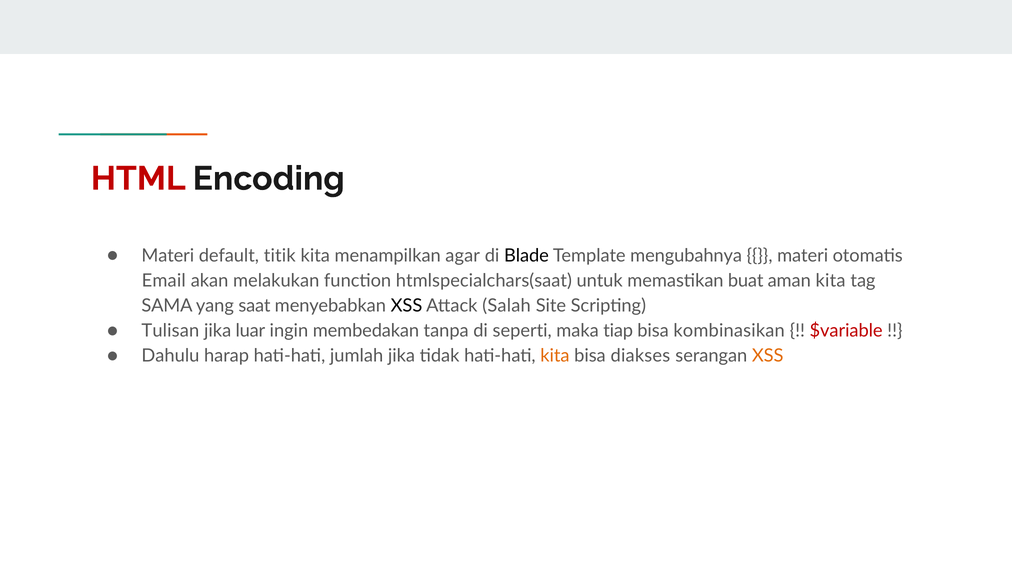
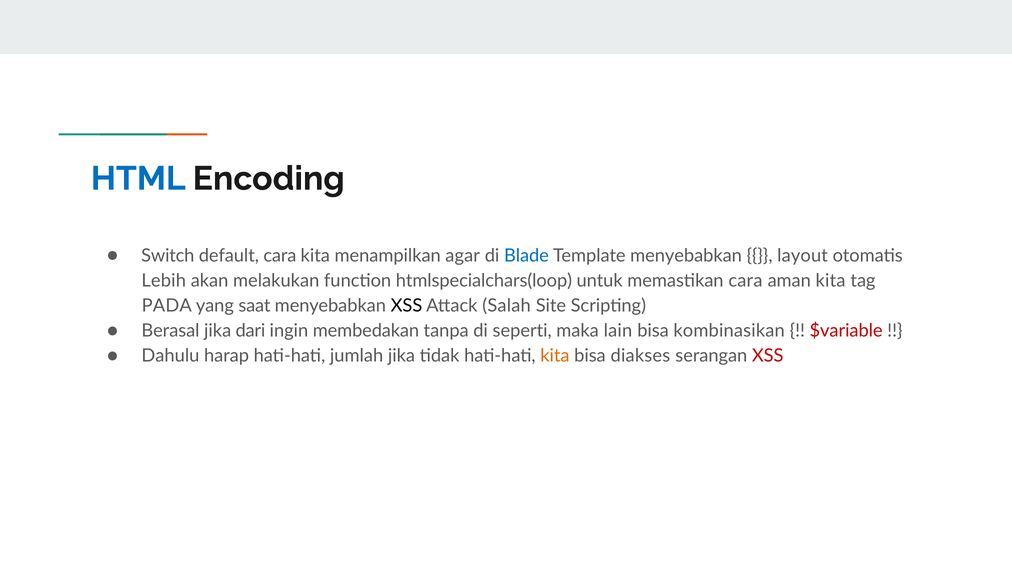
HTML colour: red -> blue (138, 179)
Materi: Materi -> Switch (168, 256)
default titik: titik -> cara (280, 256)
Blade colour: black -> blue (526, 256)
Template mengubahnya: mengubahnya -> menyebabkan (686, 256)
materi: materi -> layout (803, 256)
Email: Email -> Lebih (164, 281)
htmlspecialchars(saat: htmlspecialchars(saat -> htmlspecialchars(loop (484, 281)
memastikan buat: buat -> cara (745, 281)
SAMA: SAMA -> PADA (167, 306)
Tulisan: Tulisan -> Berasal (170, 331)
luar: luar -> dari (250, 331)
tiap: tiap -> lain (618, 331)
XSS colour: orange -> red (768, 356)
